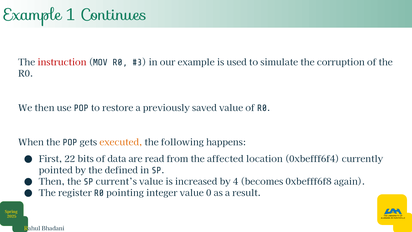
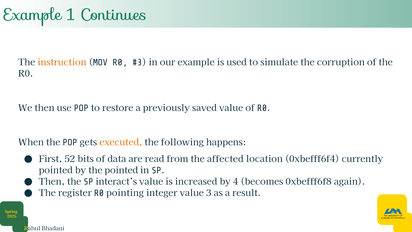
instruction colour: red -> orange (62, 63)
22: 22 -> 52 (70, 159)
the defined: defined -> pointed (121, 170)
current’s: current’s -> interact’s (116, 182)
0: 0 -> 3 (209, 193)
